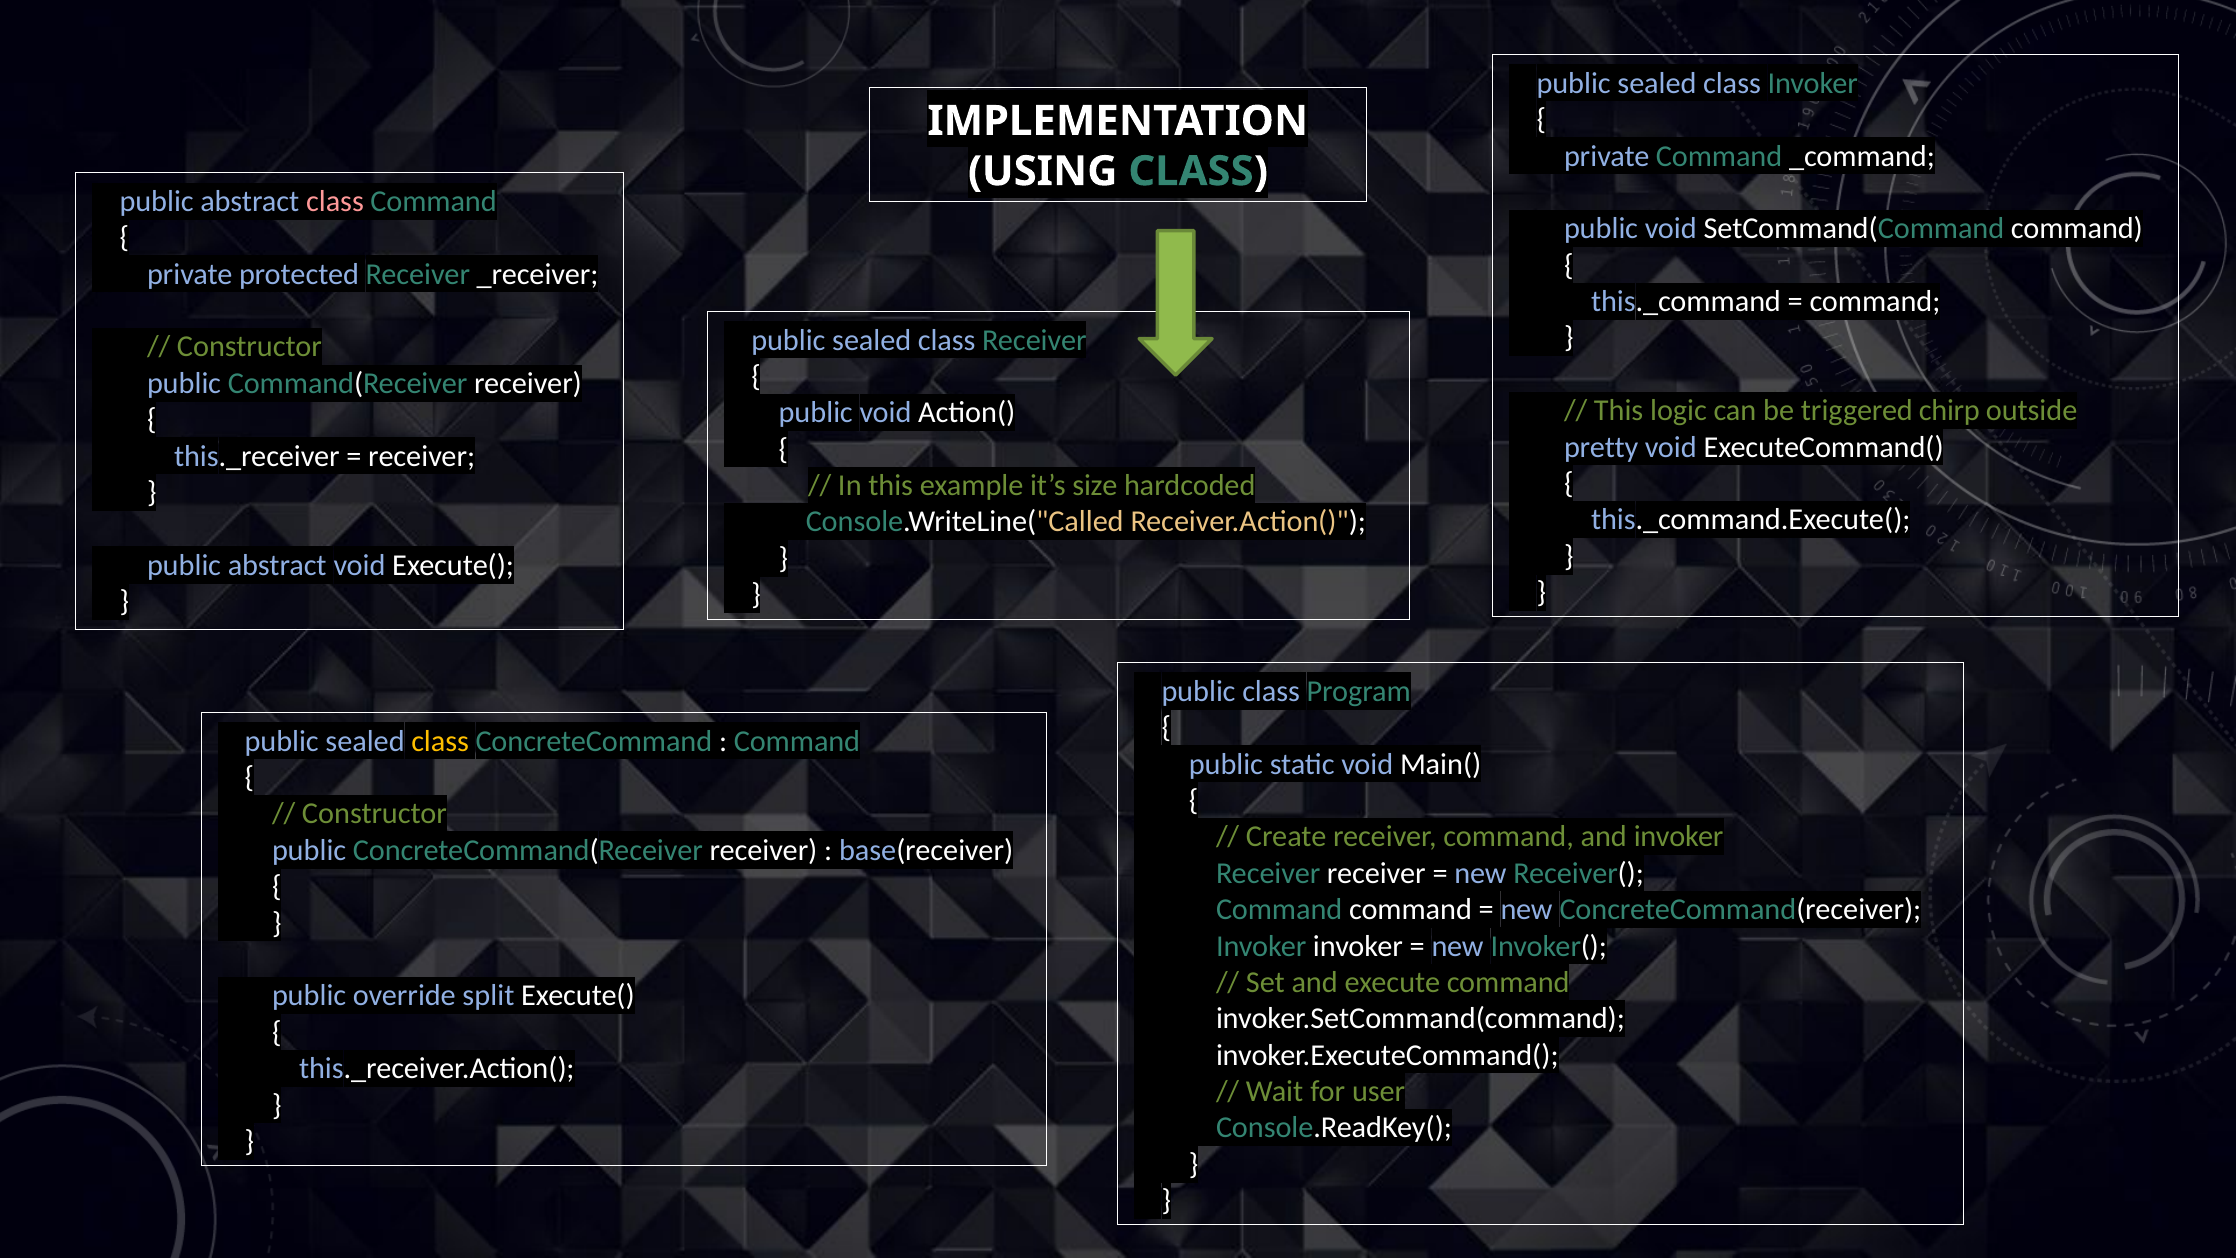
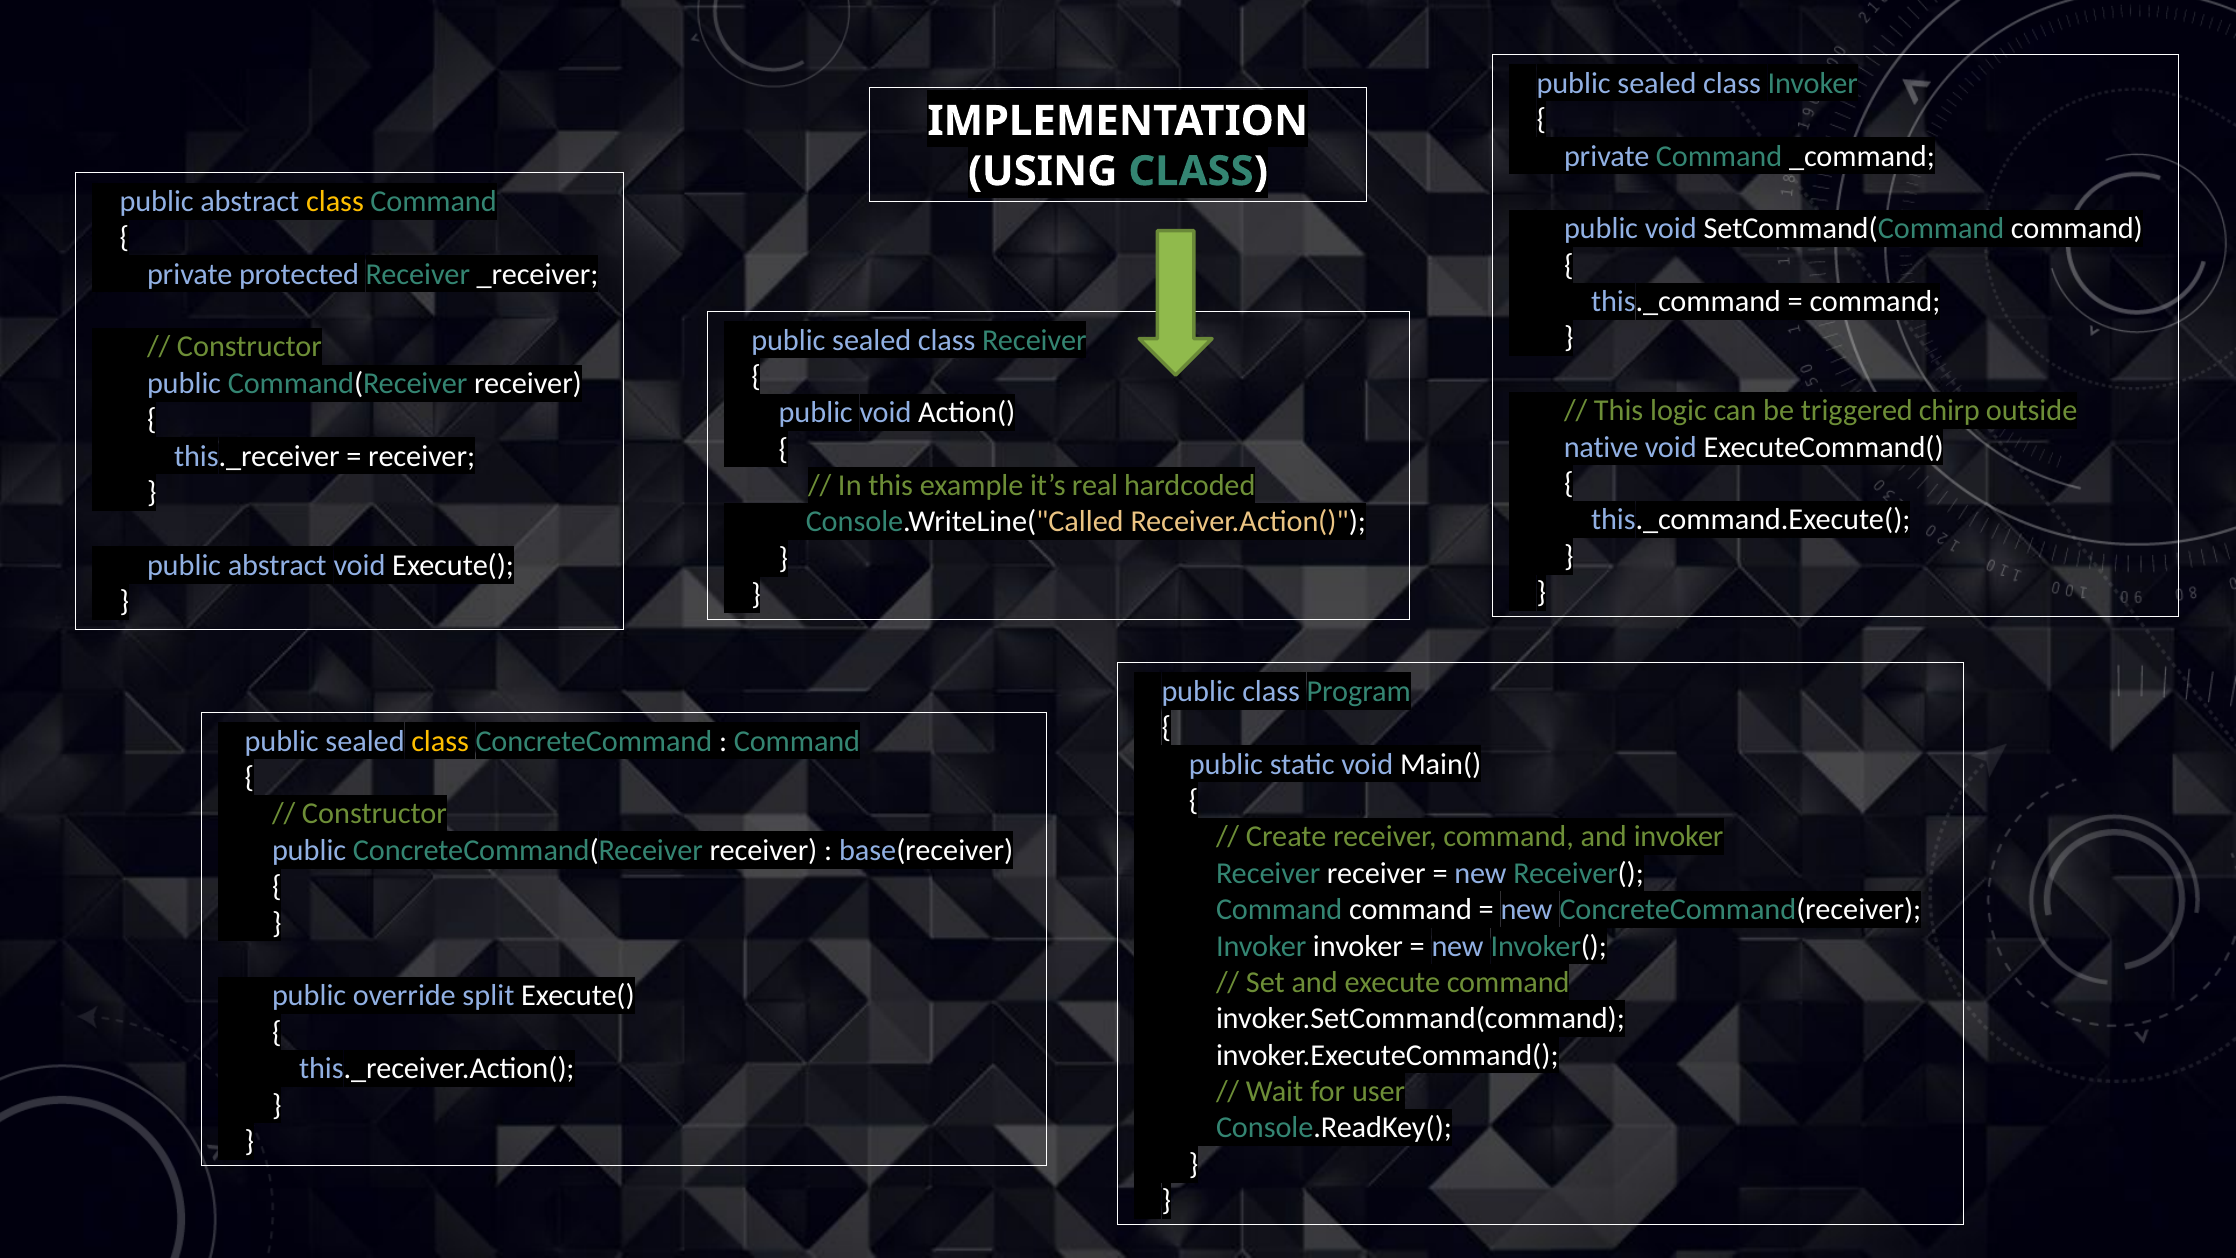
class colour: pink -> yellow (335, 201)
pretty: pretty -> native (1601, 447)
size: size -> real (1095, 486)
